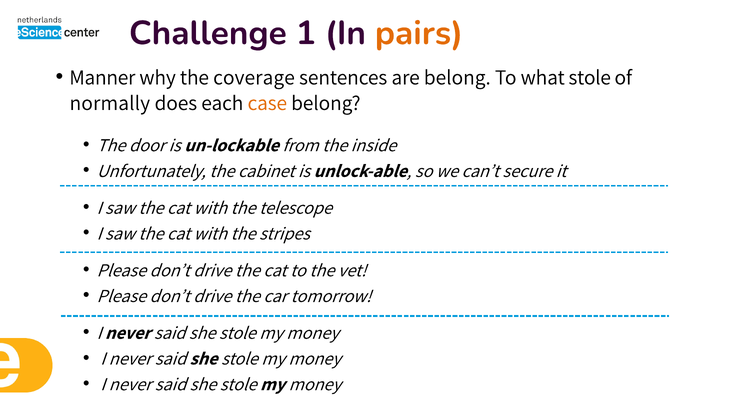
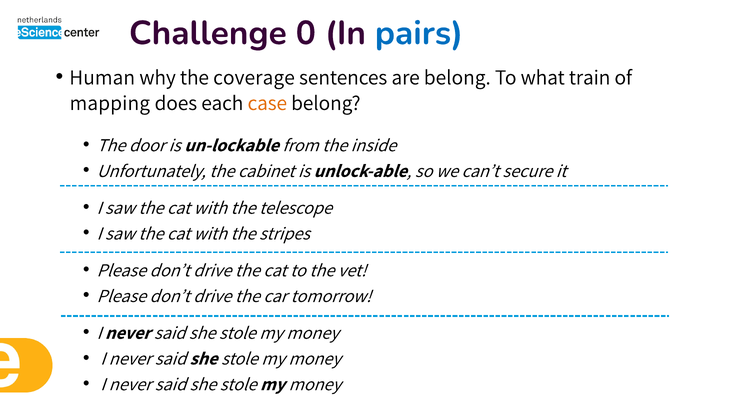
1: 1 -> 0 (306, 33)
pairs colour: orange -> blue (419, 33)
Manner: Manner -> Human (102, 77)
what stole: stole -> train (590, 77)
normally: normally -> mapping (110, 103)
